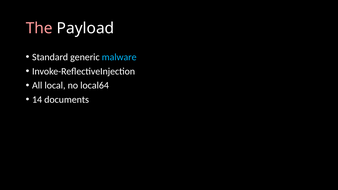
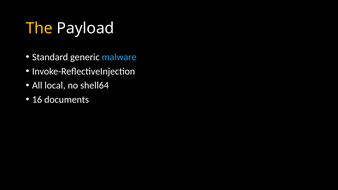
The colour: pink -> yellow (39, 28)
local64: local64 -> shell64 (95, 85)
14: 14 -> 16 (37, 100)
